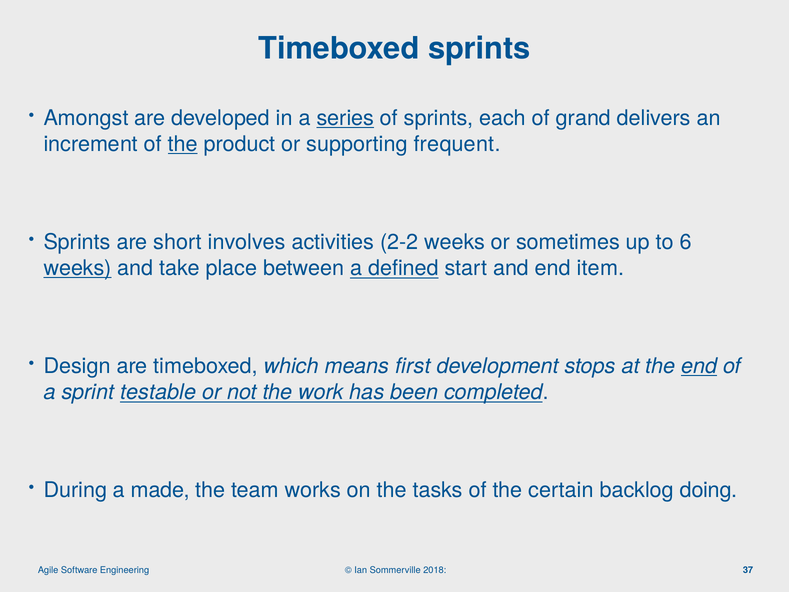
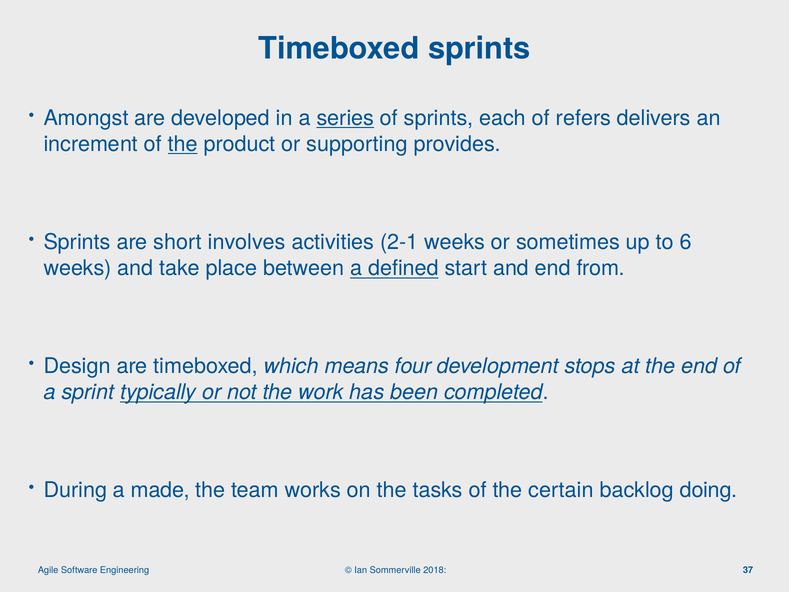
grand: grand -> refers (583, 118)
frequent: frequent -> provides (457, 144)
2-2: 2-2 -> 2-1 (399, 242)
weeks underline: present -> none (78, 268)
item: item -> from (601, 268)
first: first -> four (413, 366)
end underline: present -> none (699, 366)
testable: testable -> typically (158, 392)
